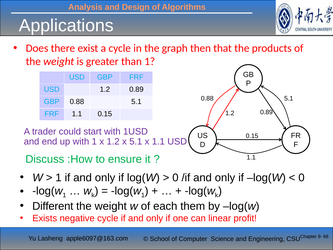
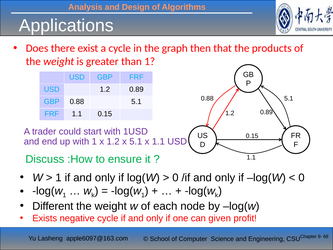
them: them -> node (193, 206)
linear: linear -> given (220, 218)
